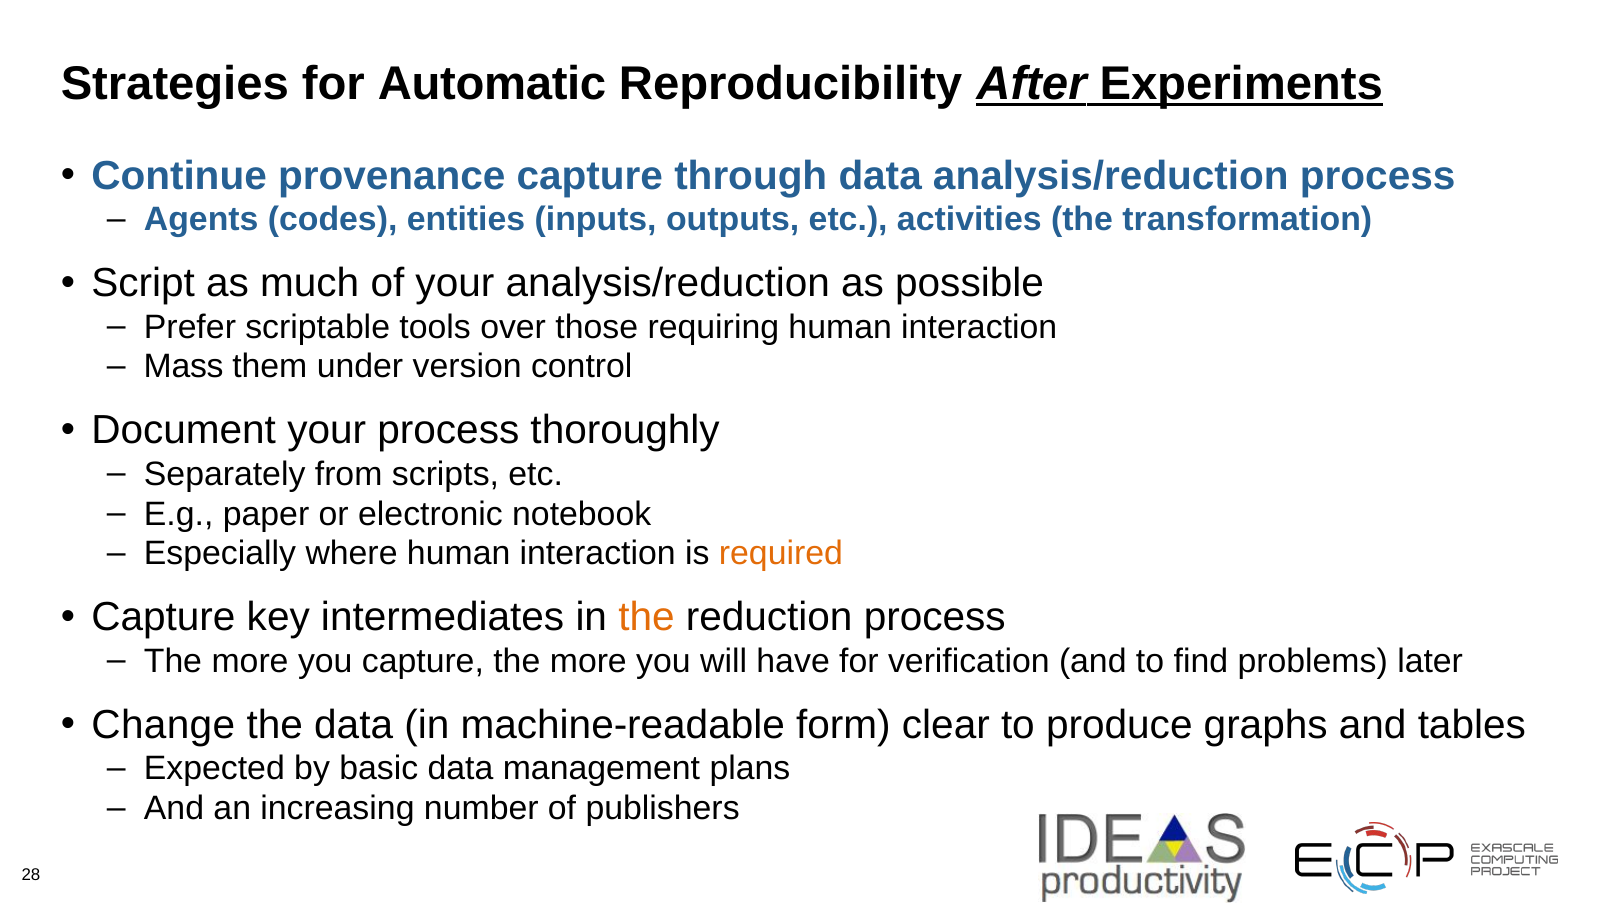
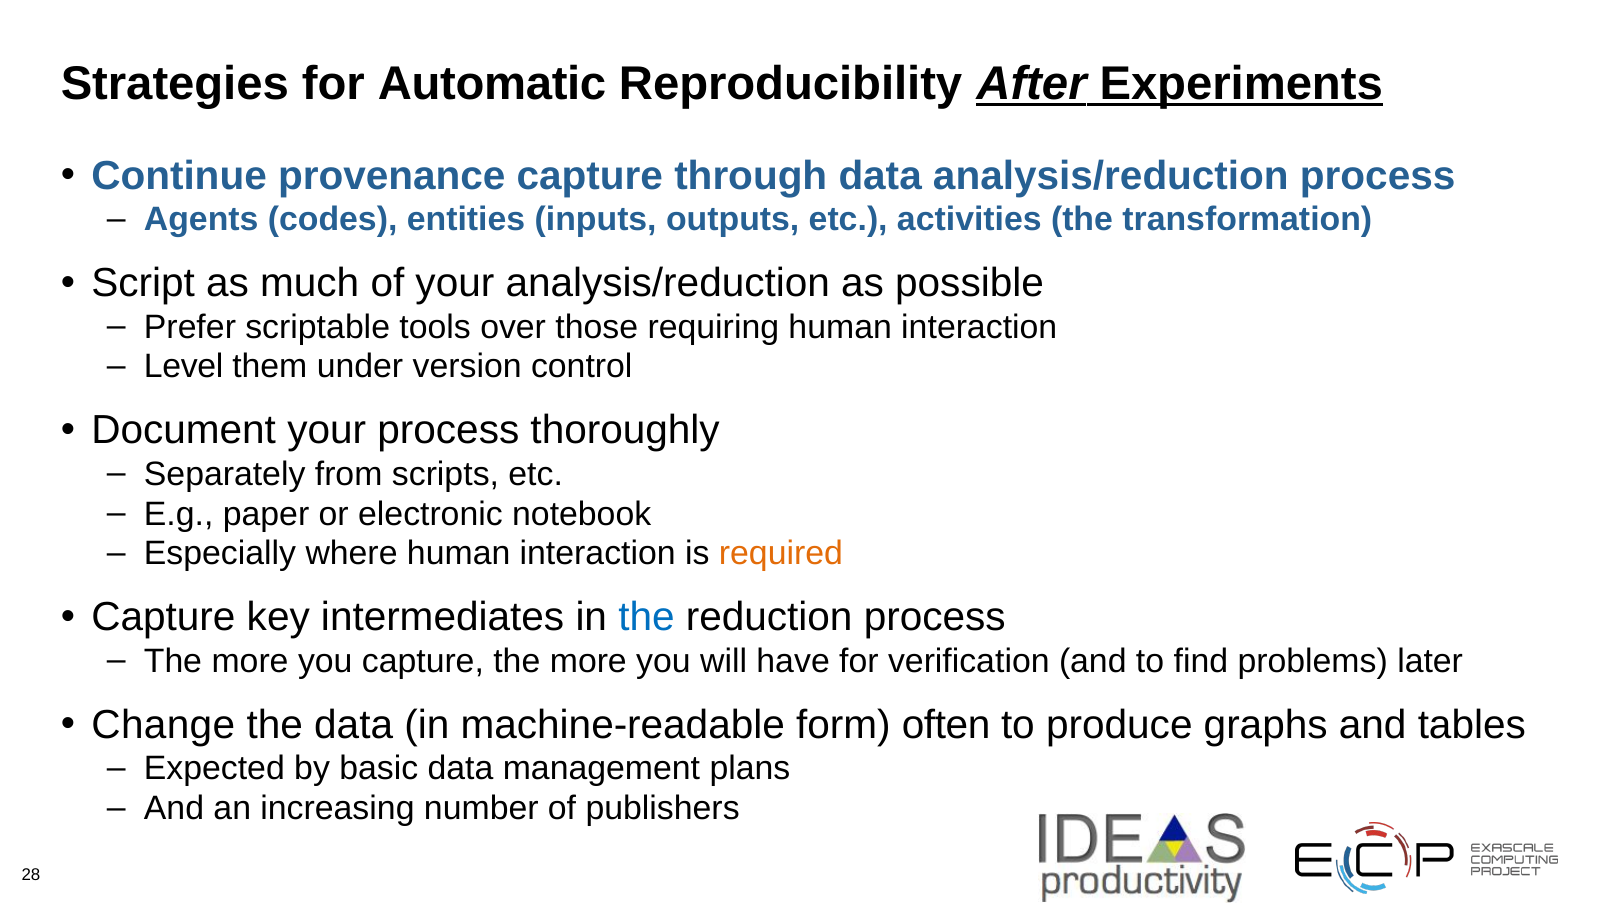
Mass: Mass -> Level (184, 367)
the colour: orange -> blue (646, 618)
clear: clear -> often (946, 725)
